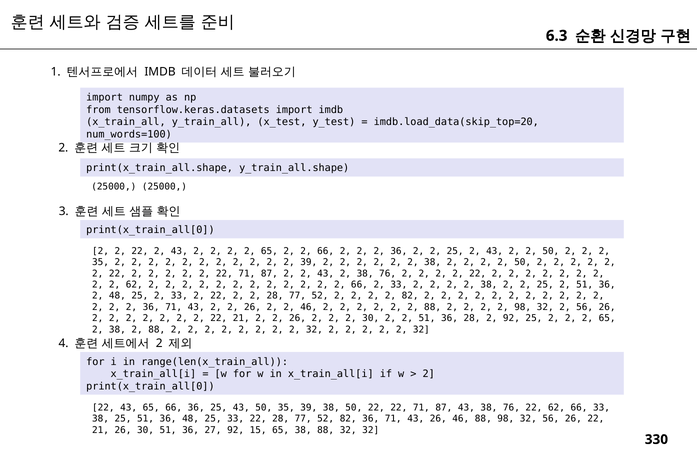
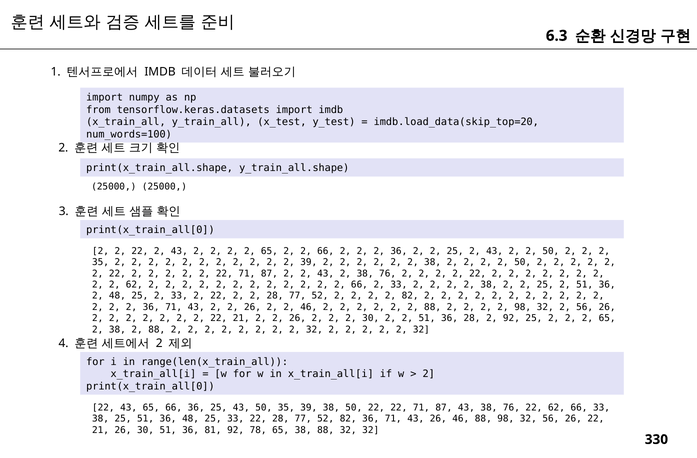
27: 27 -> 81 (213, 430)
15: 15 -> 78 (258, 430)
